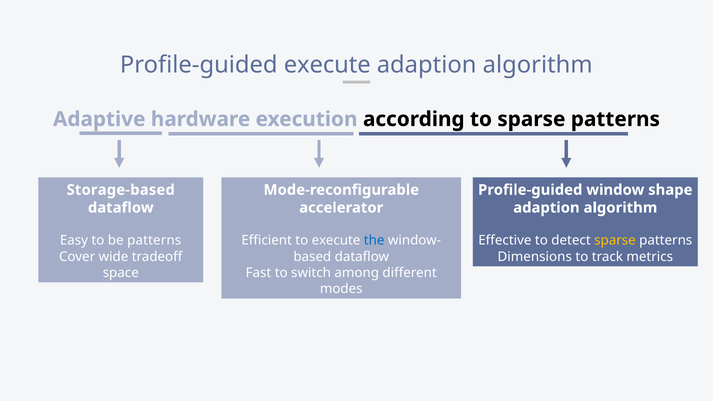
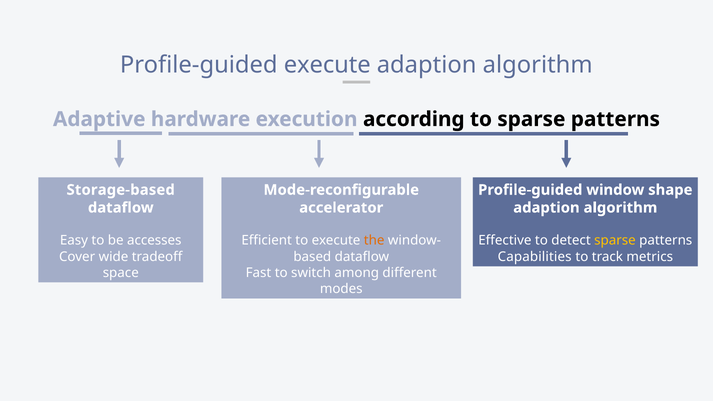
be patterns: patterns -> accesses (154, 241)
the colour: blue -> orange (374, 241)
Dimensions: Dimensions -> Capabilities (535, 257)
